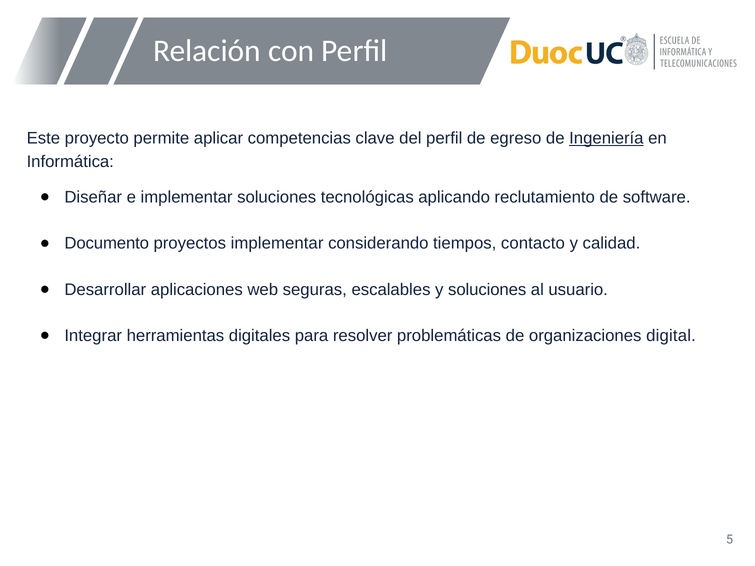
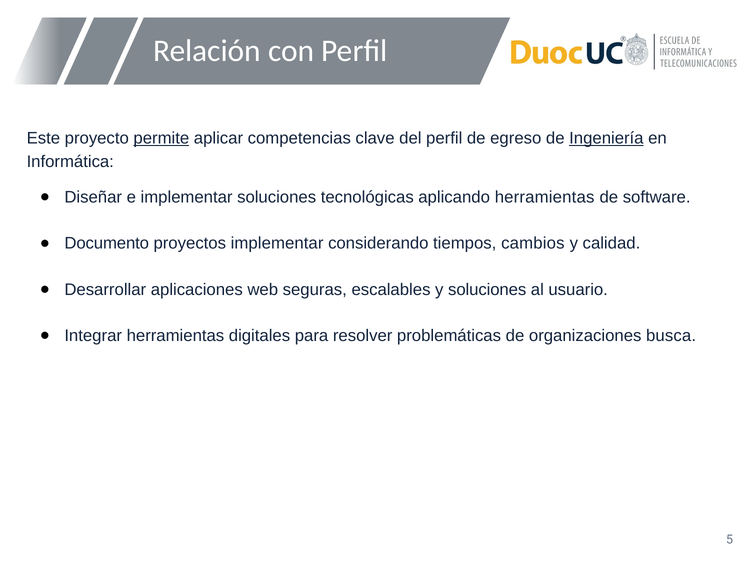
permite underline: none -> present (161, 138)
aplicando reclutamiento: reclutamiento -> herramientas (545, 197)
contacto: contacto -> cambios (533, 244)
digital: digital -> busca (671, 336)
